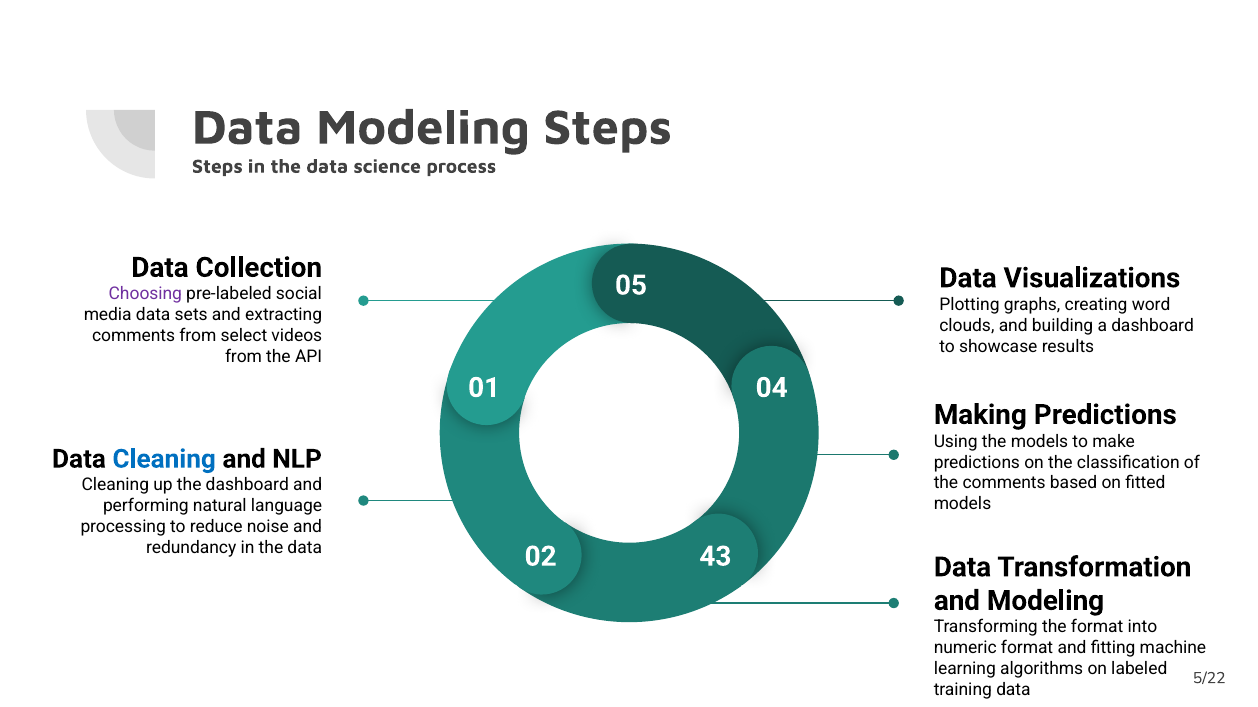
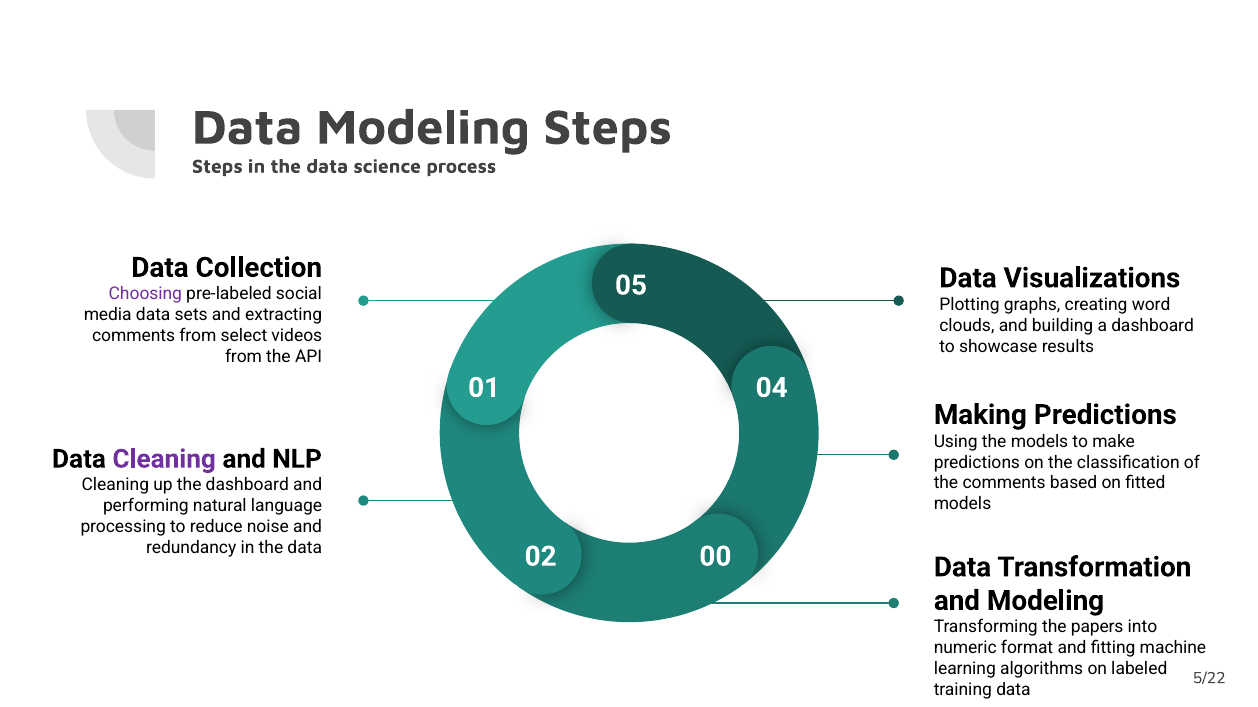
Cleaning colour: blue -> purple (164, 459)
43: 43 -> 00 (715, 557)
the format: format -> papers (1097, 628)
